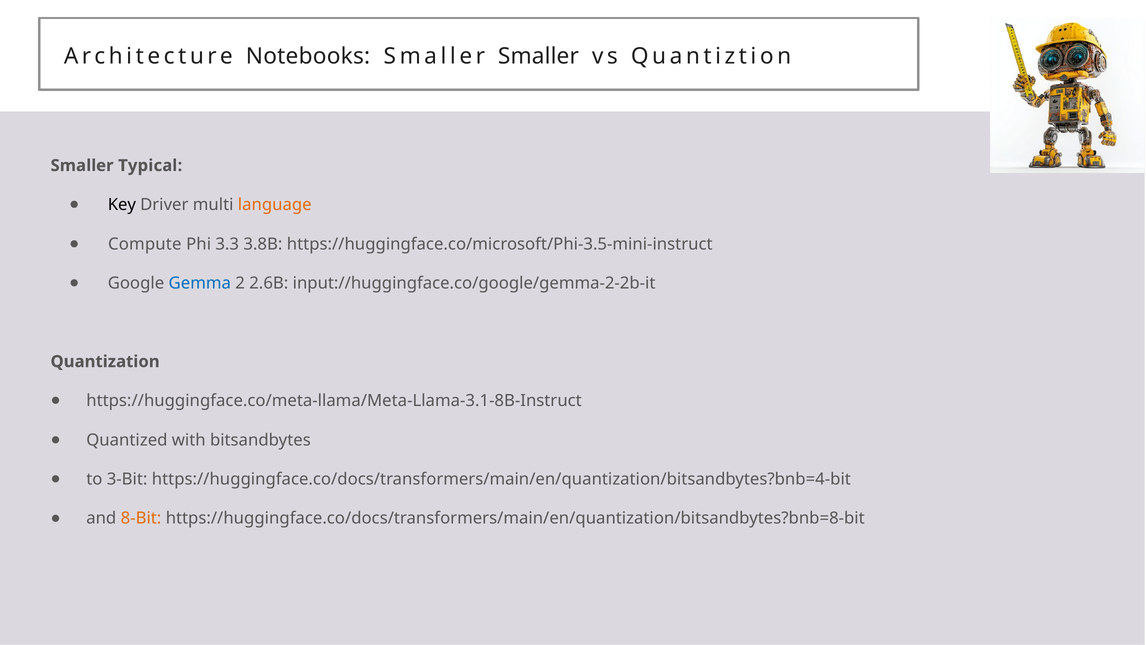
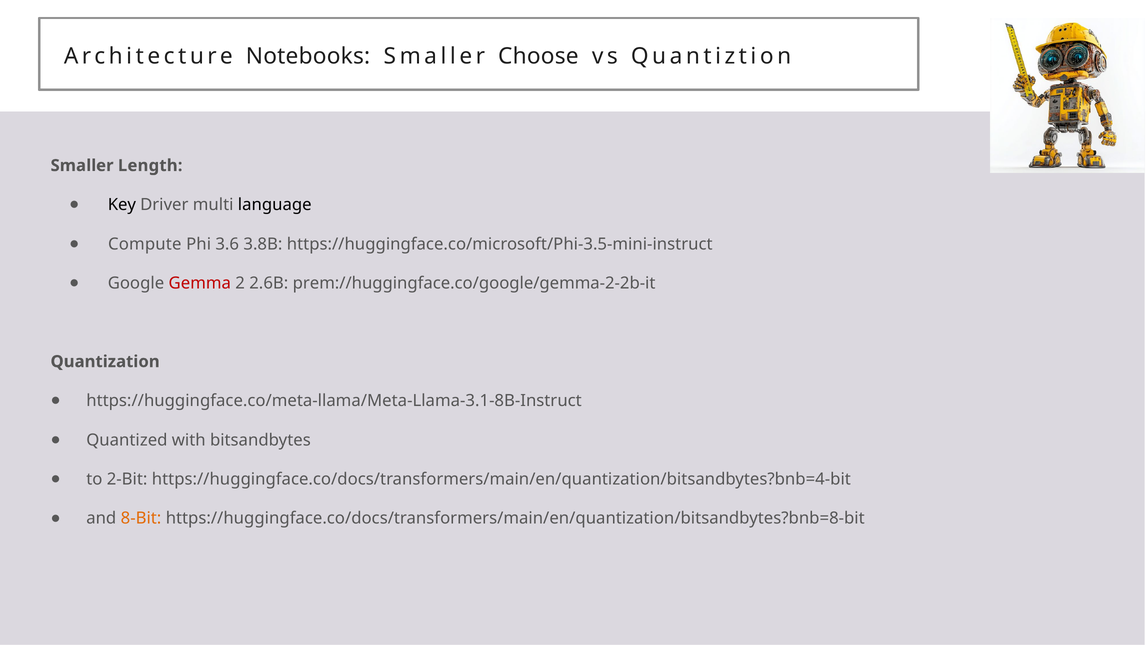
Smaller Smaller: Smaller -> Choose (538, 56)
Typical: Typical -> Length (150, 165)
language colour: orange -> black (275, 205)
3.3: 3.3 -> 3.6 (227, 244)
Gemma colour: blue -> red (200, 283)
input://huggingface.co/google/gemma-2-2b-it: input://huggingface.co/google/gemma-2-2b-it -> prem://huggingface.co/google/gemma-2-2b-it (474, 283)
3-Bit: 3-Bit -> 2-Bit (127, 479)
